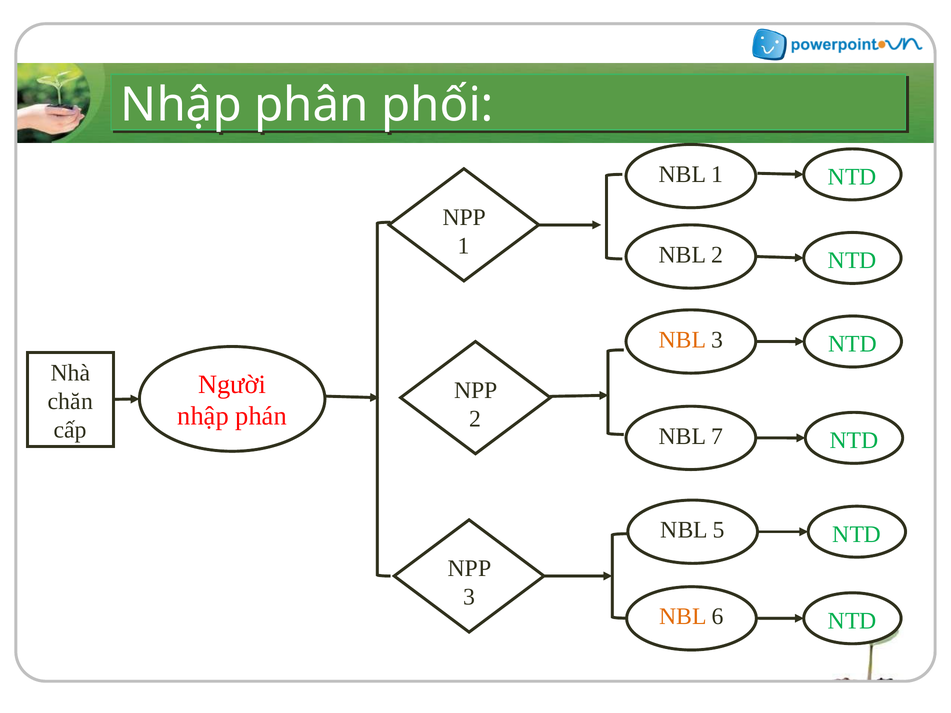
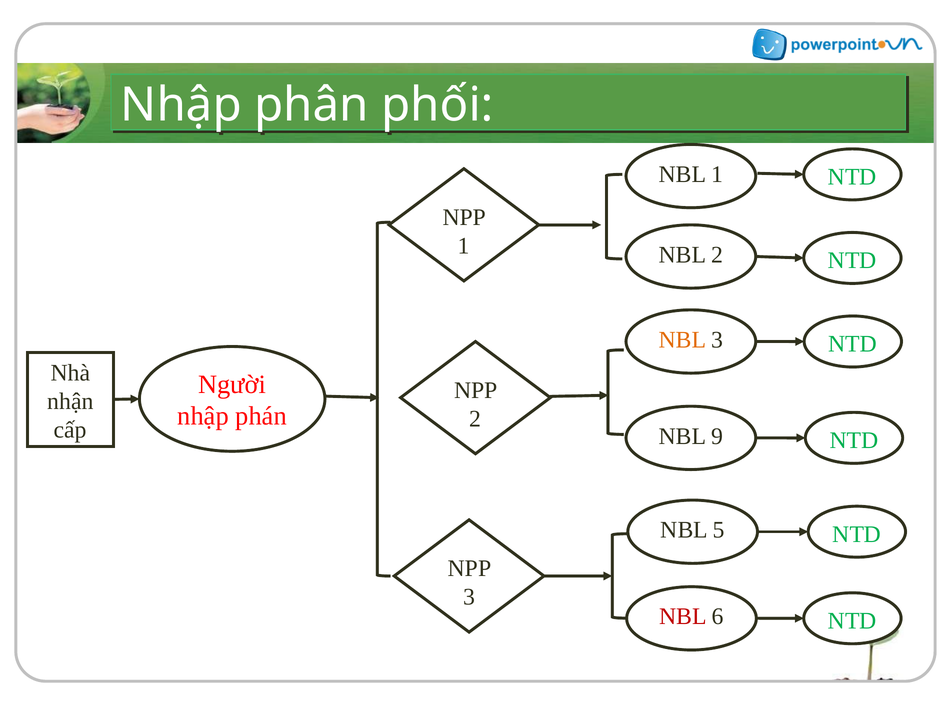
chăn: chăn -> nhận (70, 402)
7: 7 -> 9 (717, 436)
NBL colour: orange -> red (683, 617)
